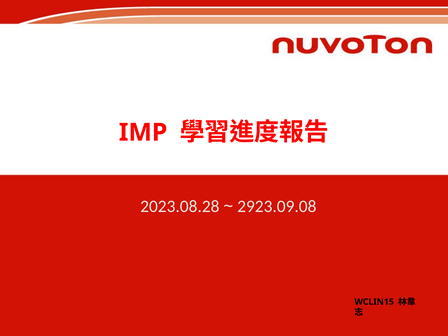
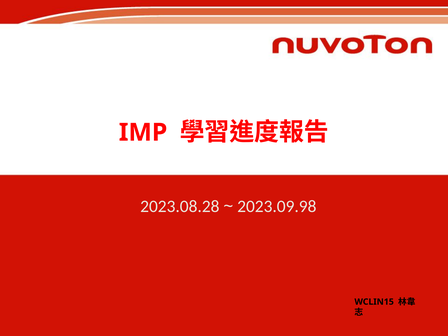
2923.09.08: 2923.09.08 -> 2023.09.98 (277, 206)
